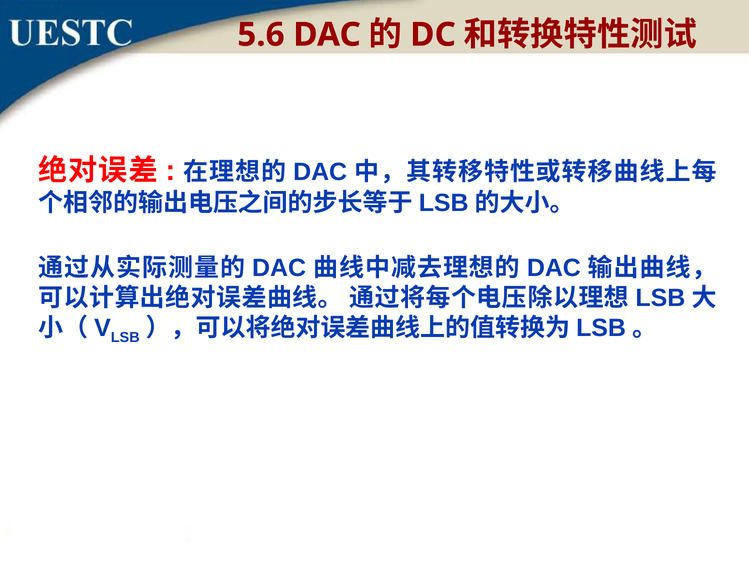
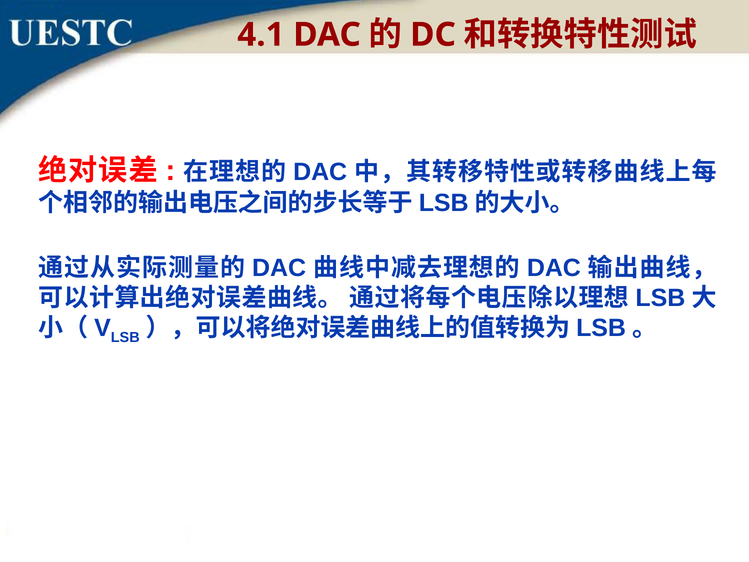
5.6: 5.6 -> 4.1 (261, 35)
